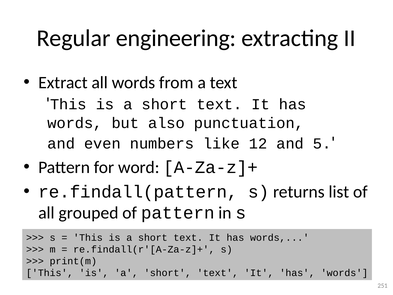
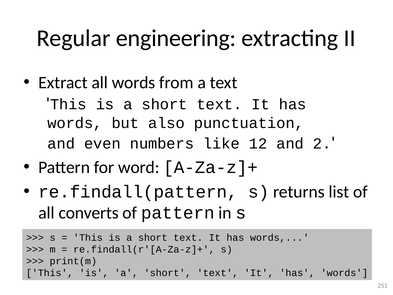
5: 5 -> 2 (322, 143)
grouped: grouped -> converts (89, 213)
